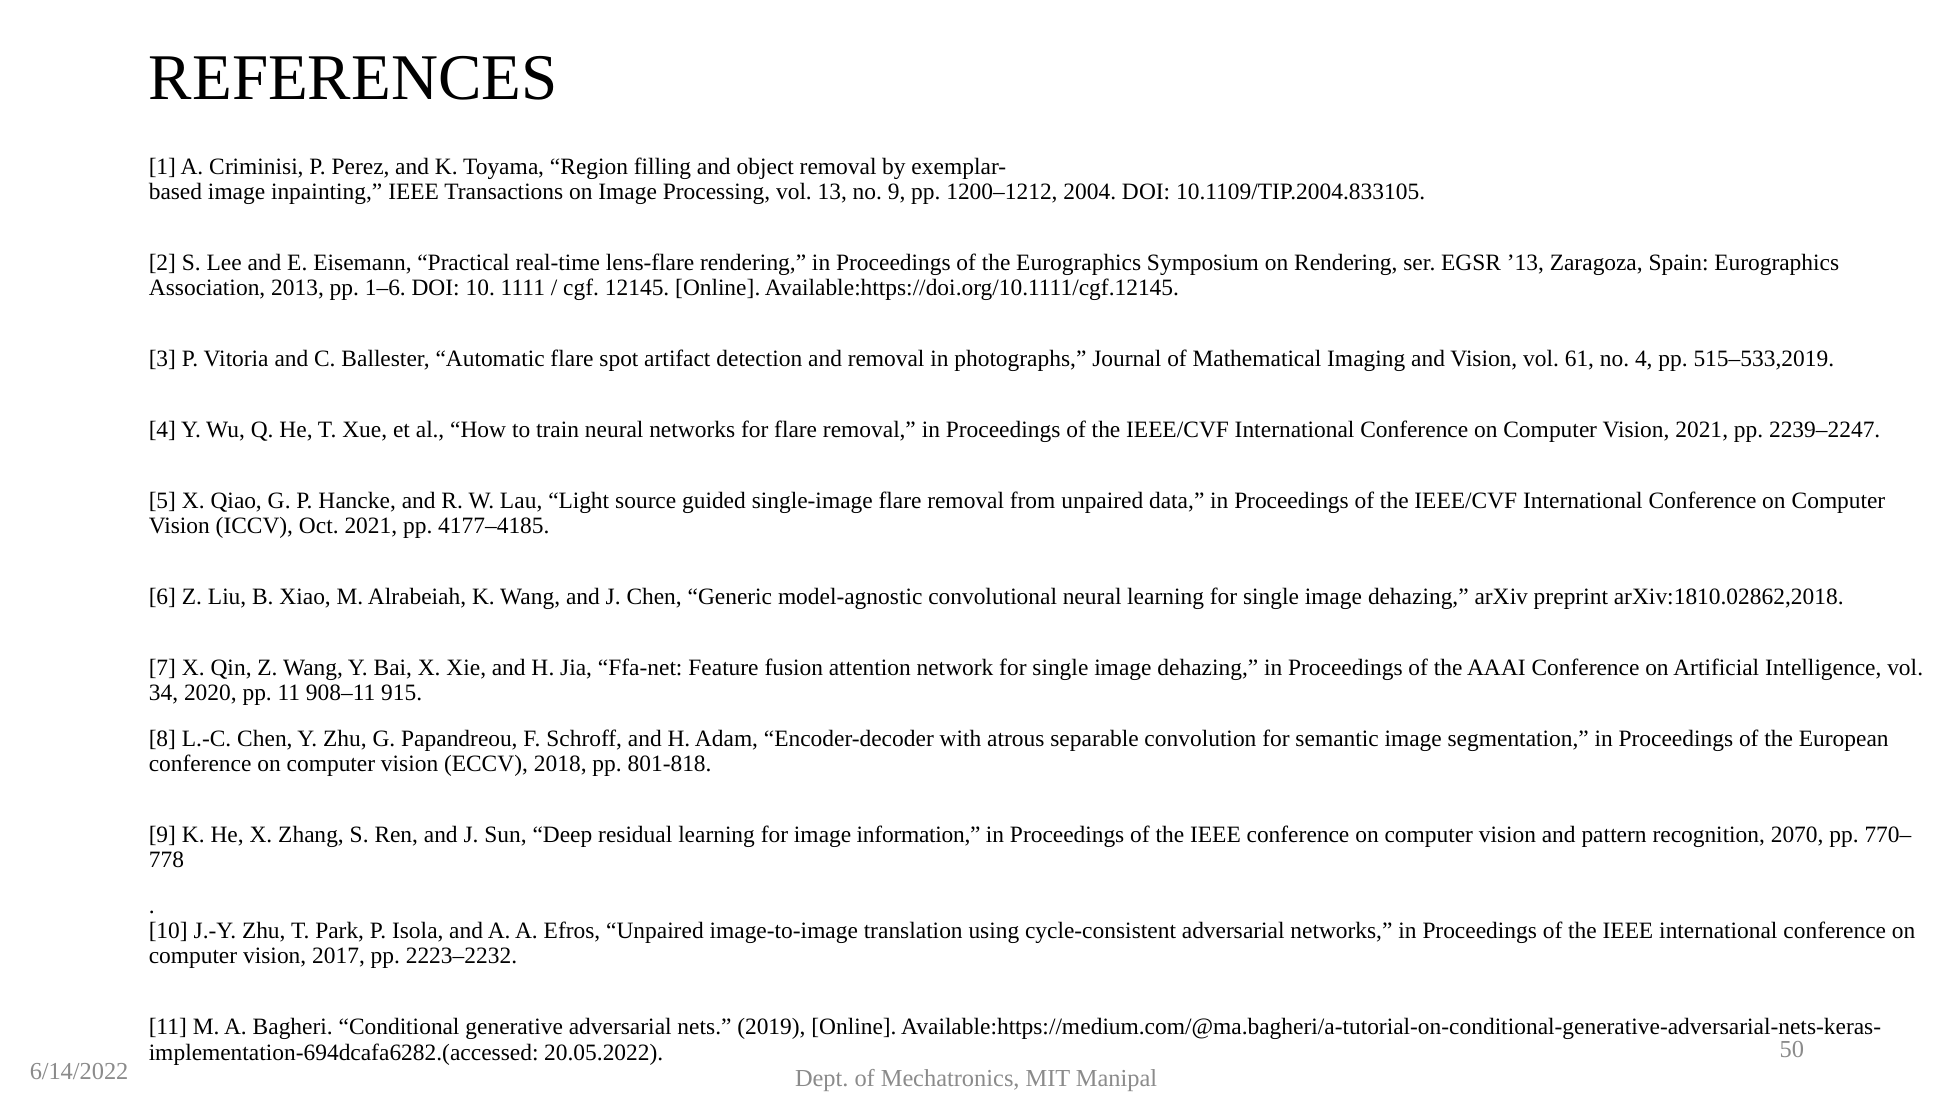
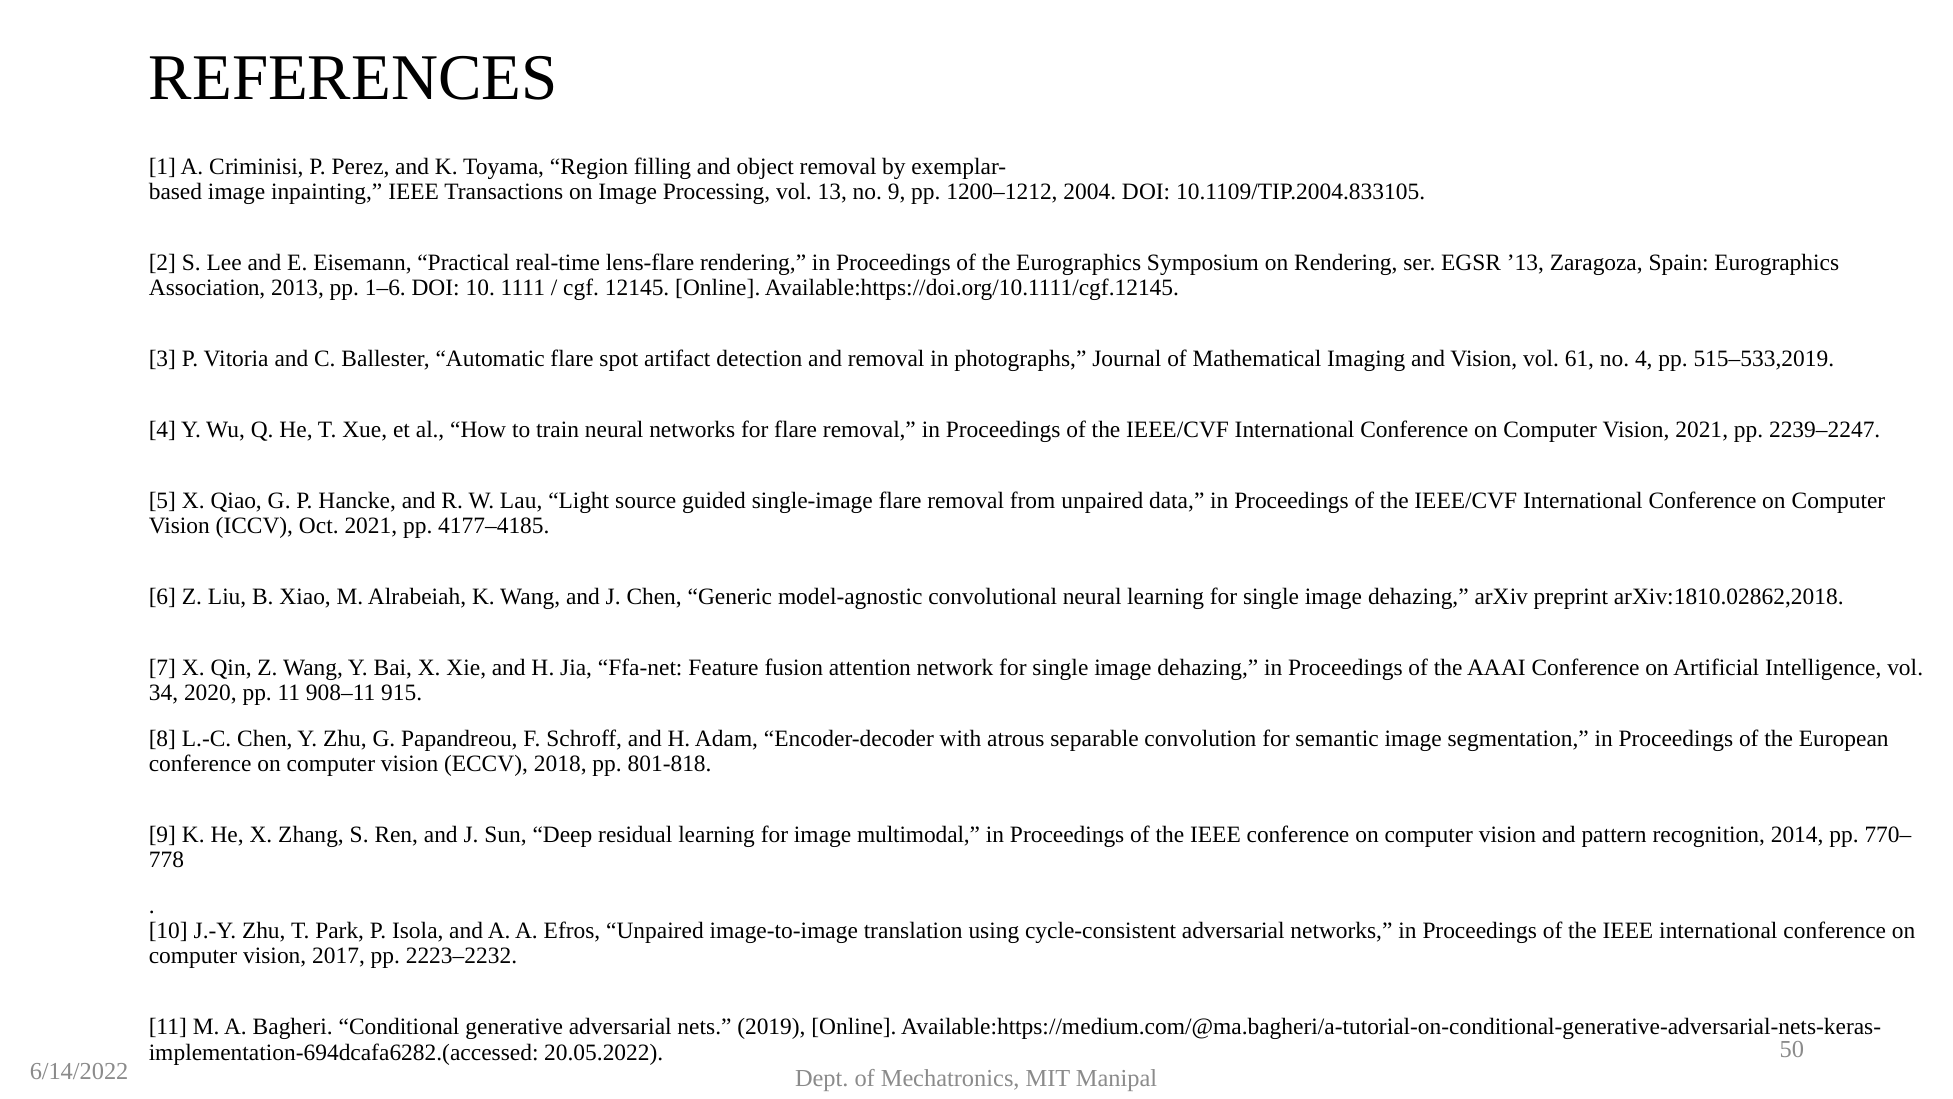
information: information -> multimodal (919, 834)
2070: 2070 -> 2014 (1797, 834)
